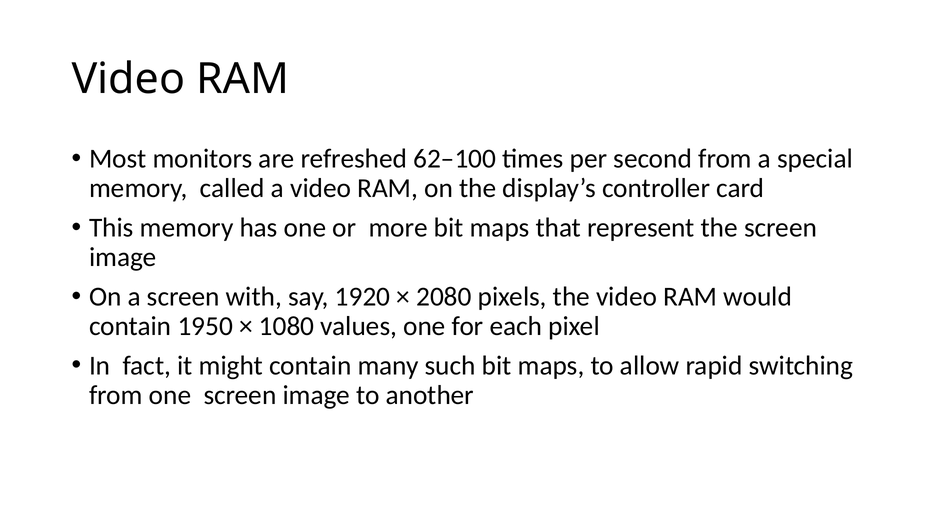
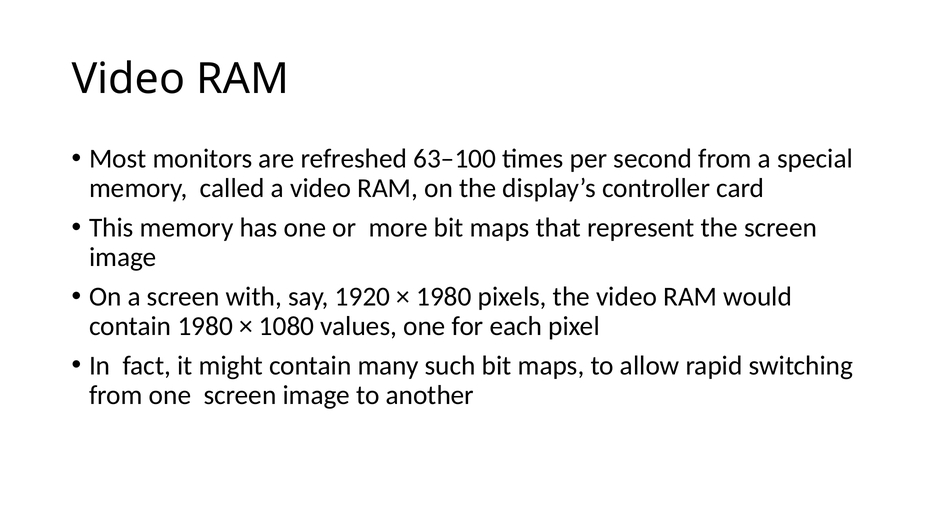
62–100: 62–100 -> 63–100 (455, 159)
2080: 2080 -> 1980 (444, 296)
contain 1950: 1950 -> 1980 (205, 326)
